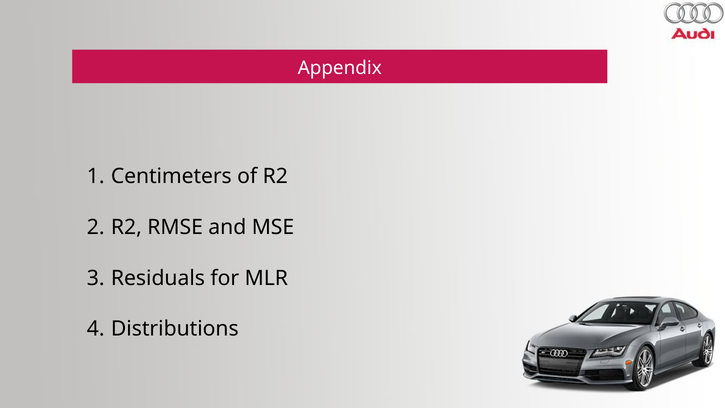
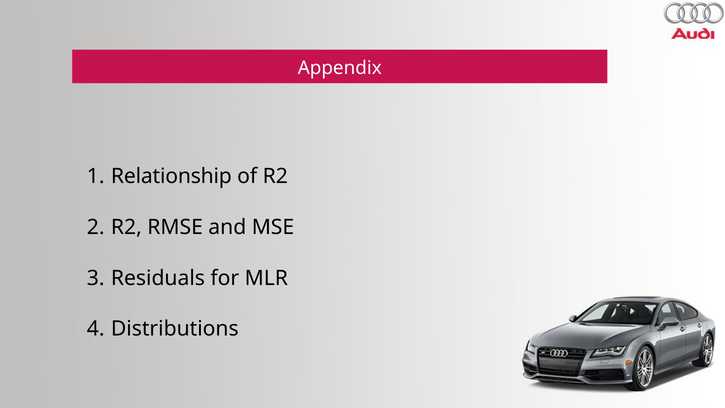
Centimeters: Centimeters -> Relationship (171, 176)
